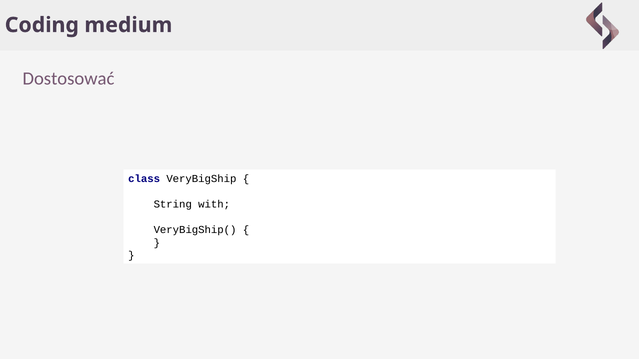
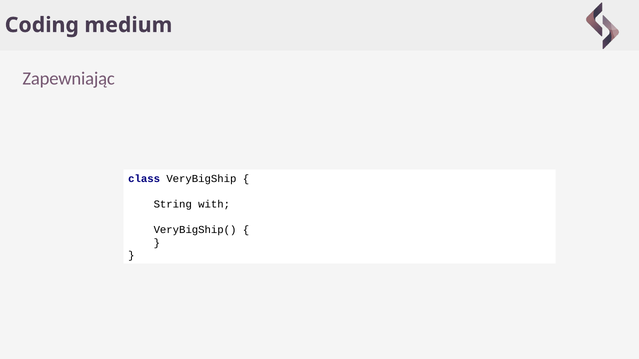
Dostosować: Dostosować -> Zapewniając (69, 79)
